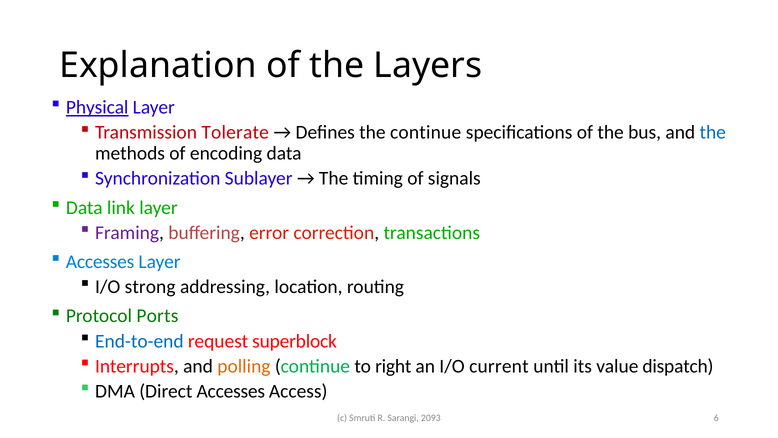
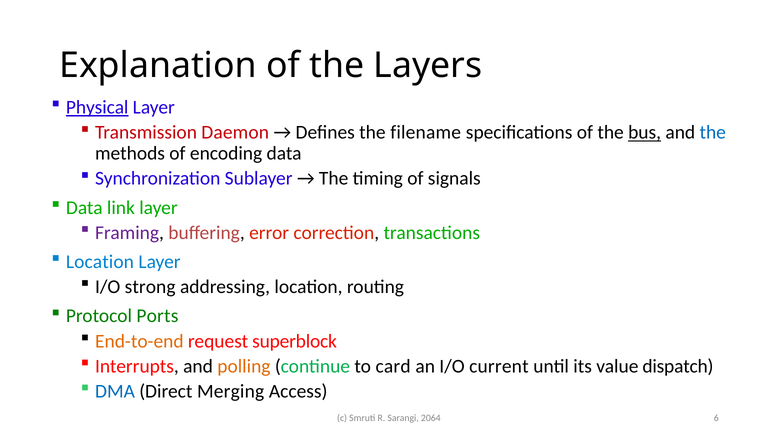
Tolerate: Tolerate -> Daemon (235, 132)
the continue: continue -> filename (426, 132)
bus underline: none -> present (645, 132)
Accesses: Accesses -> Location (100, 262)
End-to-end colour: blue -> orange (139, 341)
right: right -> card (393, 366)
DMA colour: black -> blue (115, 391)
Direct Accesses: Accesses -> Merging (231, 391)
2093: 2093 -> 2064 (431, 418)
